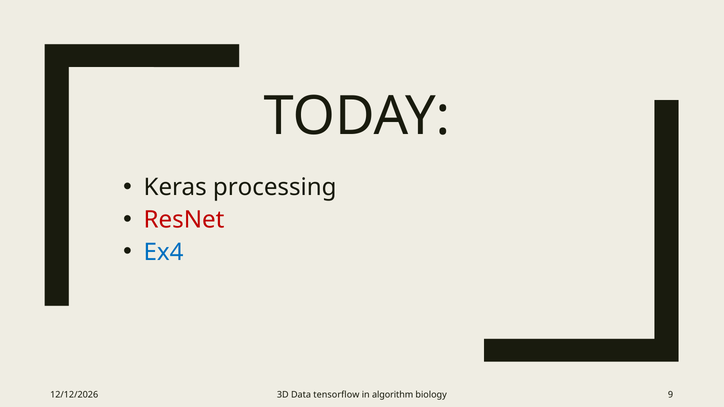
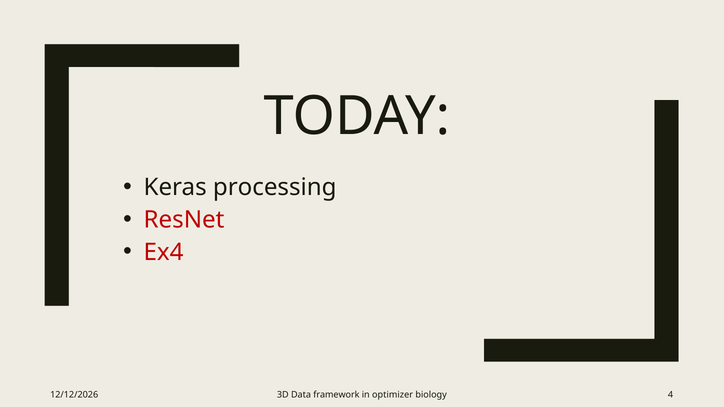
Ex4 colour: blue -> red (164, 252)
tensorflow: tensorflow -> framework (336, 395)
algorithm: algorithm -> optimizer (393, 395)
9: 9 -> 4 (671, 395)
